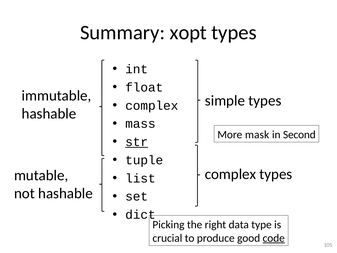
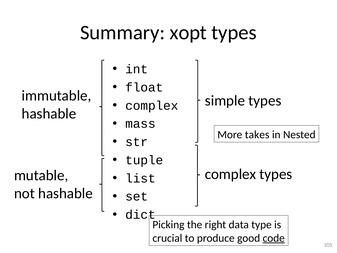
mask: mask -> takes (257, 134)
Second: Second -> Nested (299, 134)
str underline: present -> none (137, 142)
